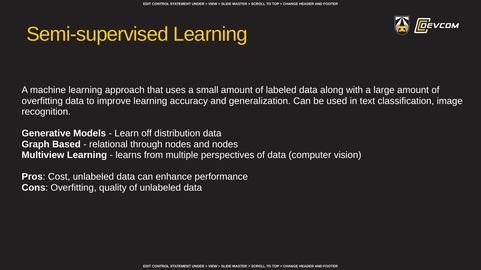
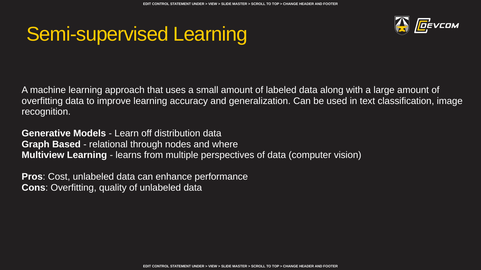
and nodes: nodes -> where (225, 145)
